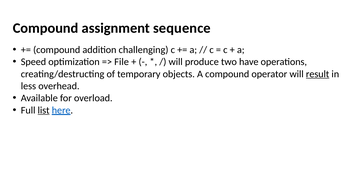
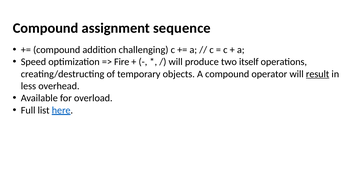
File: File -> Fire (122, 62)
have: have -> itself (249, 62)
list underline: present -> none (44, 111)
